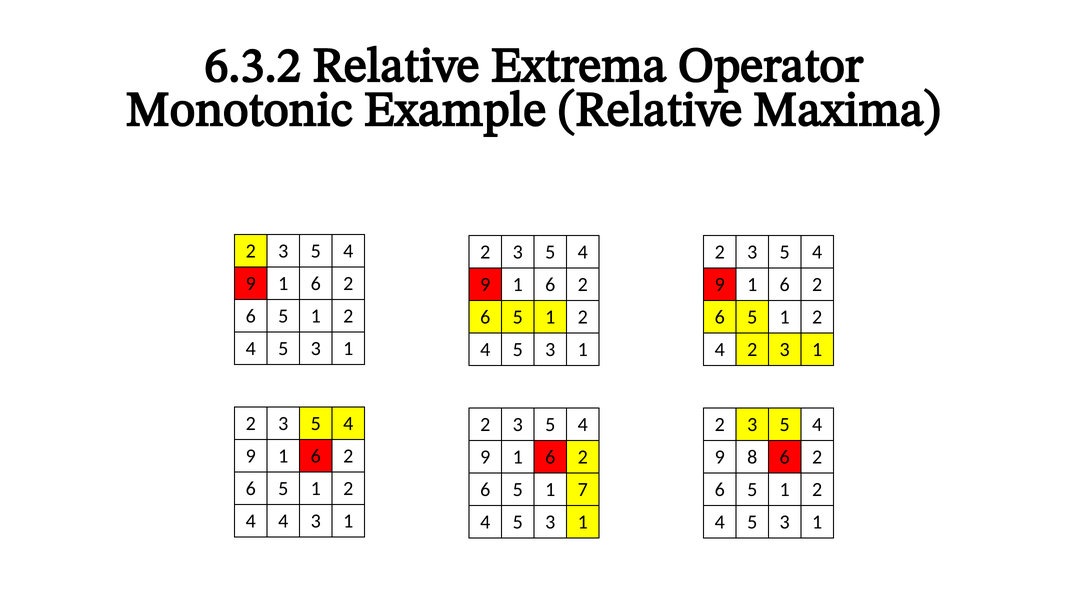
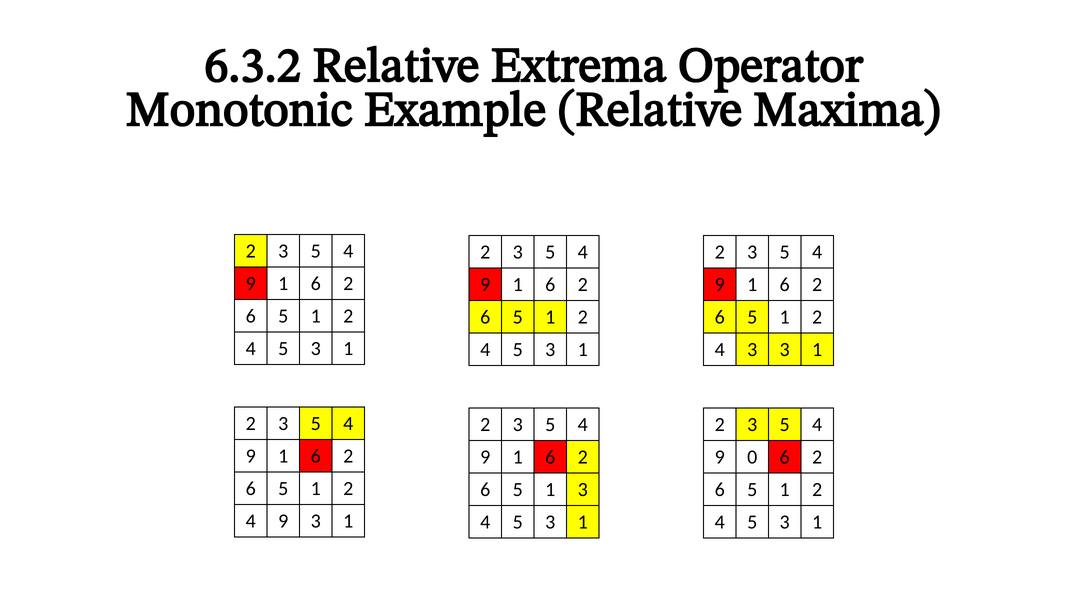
4 2: 2 -> 3 (752, 349)
8: 8 -> 0 (752, 457)
1 7: 7 -> 3 (583, 489)
4: 4 -> 9 (283, 521)
